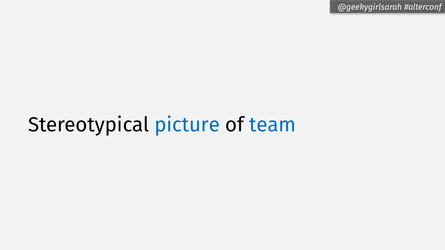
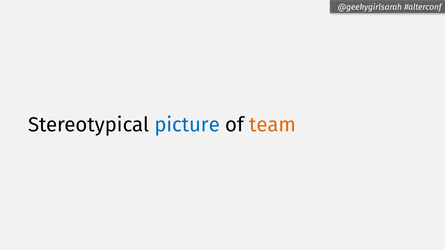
team colour: blue -> orange (273, 125)
